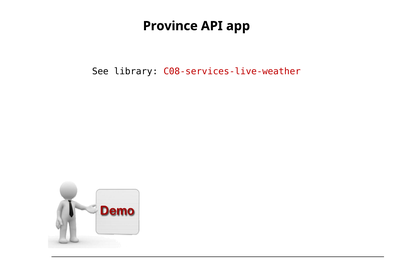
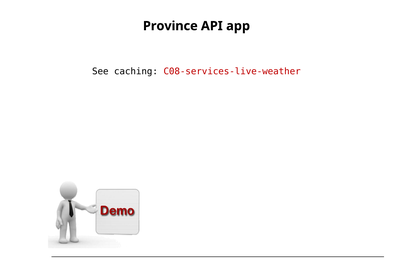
library: library -> caching (136, 71)
